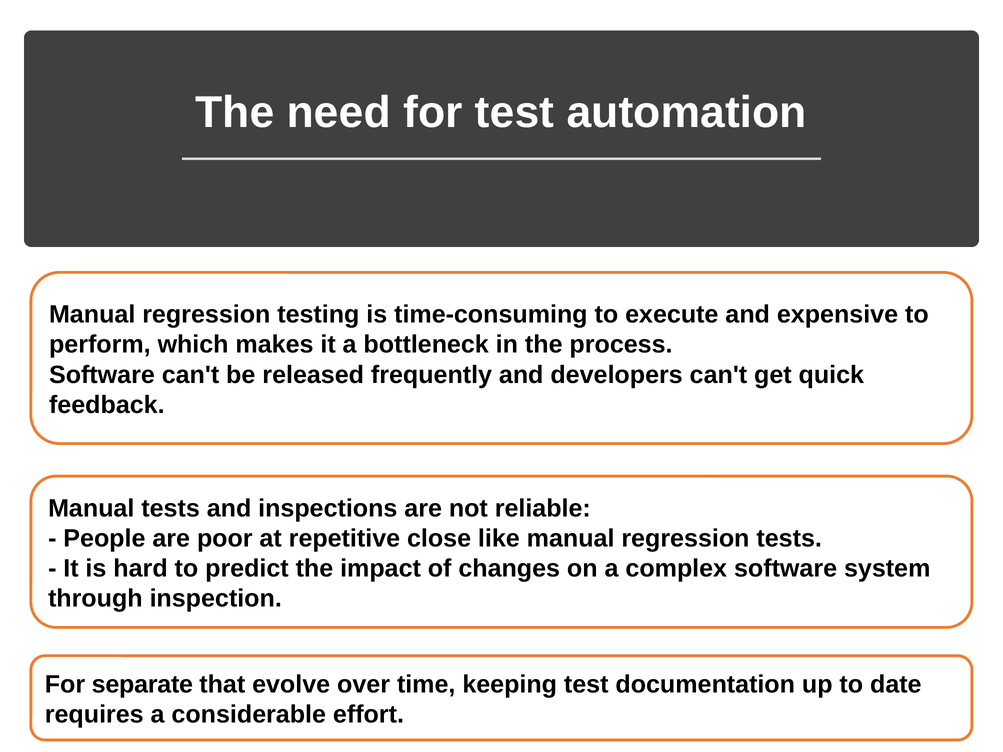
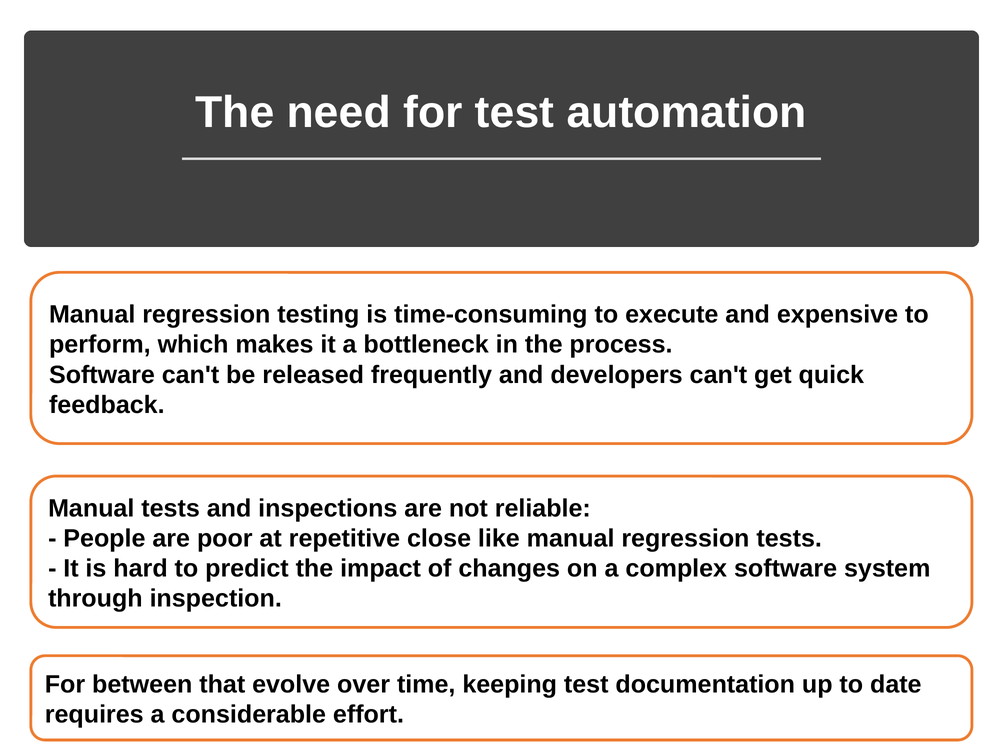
separate: separate -> between (142, 685)
